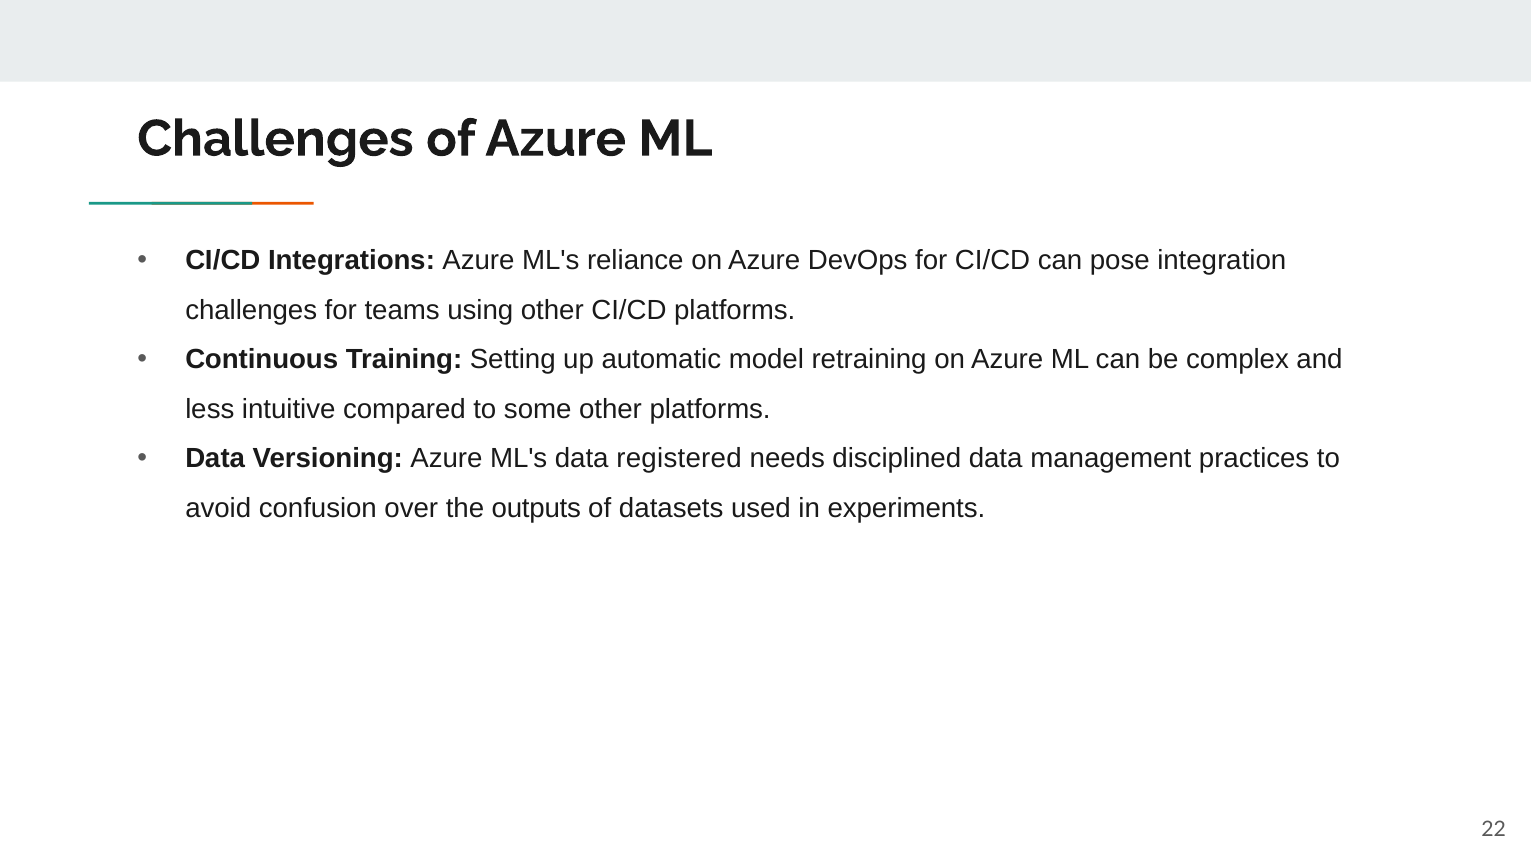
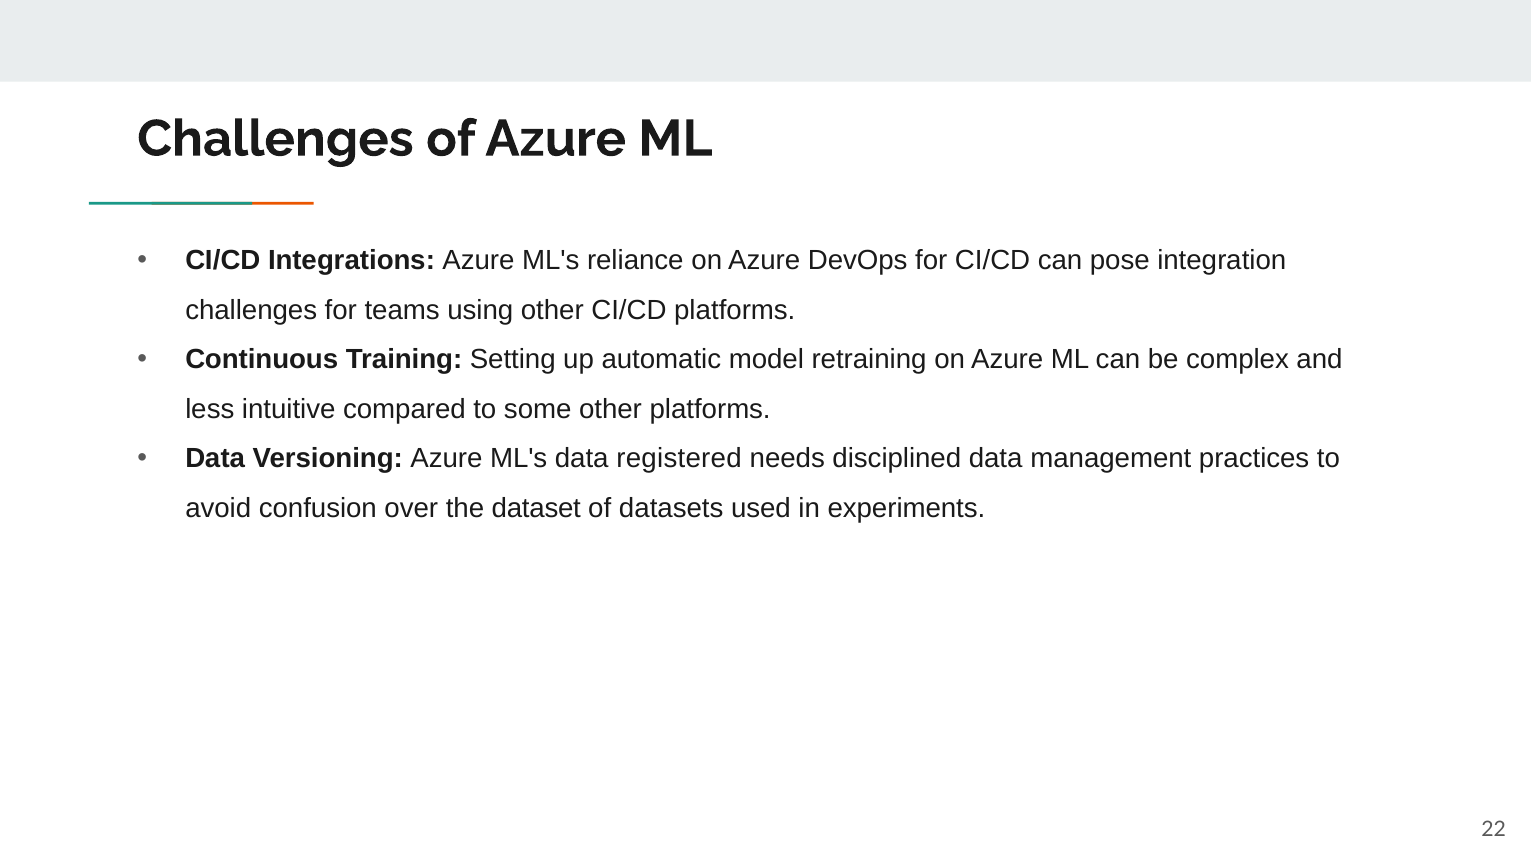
outputs: outputs -> dataset (536, 508)
